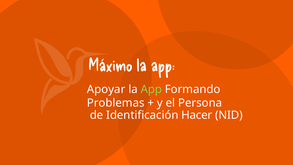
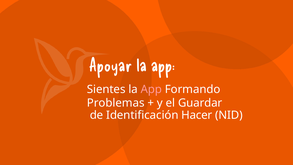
Máximo: Máximo -> Apoyar (110, 65)
Apoyar: Apoyar -> Sientes (106, 89)
App colour: light green -> pink (151, 89)
Persona: Persona -> Guardar (200, 103)
